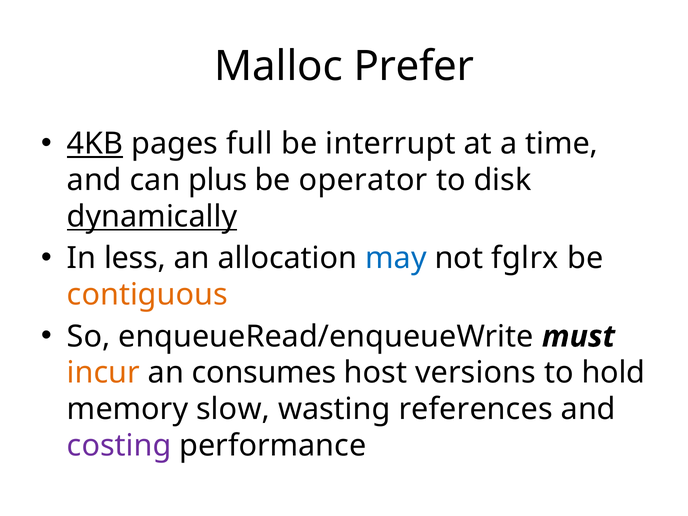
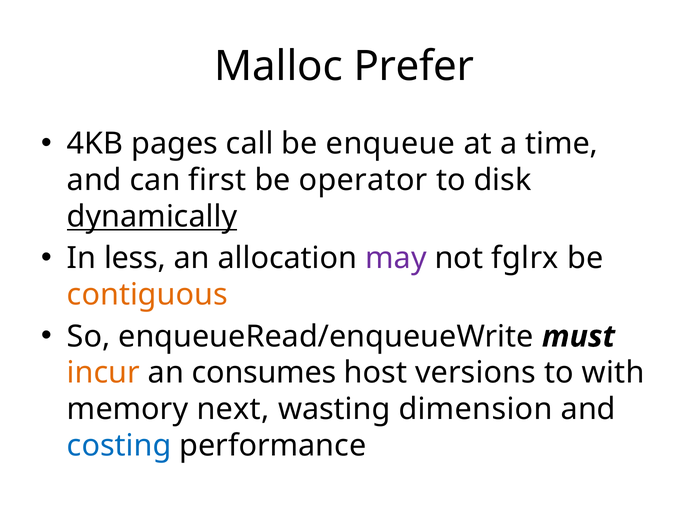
4KB underline: present -> none (95, 144)
full: full -> call (250, 144)
interrupt: interrupt -> enqueue (391, 144)
plus: plus -> first (217, 180)
may colour: blue -> purple (396, 258)
hold: hold -> with (613, 373)
slow: slow -> next (233, 409)
references: references -> dimension (476, 409)
costing colour: purple -> blue (119, 445)
